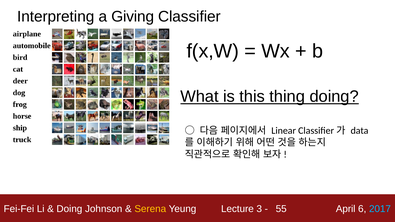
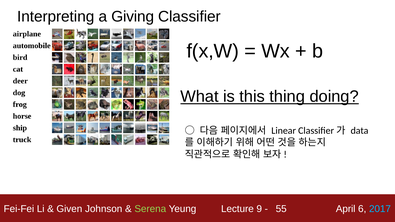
Doing: Doing -> Given (69, 209)
Serena colour: yellow -> light green (150, 209)
3: 3 -> 9 (259, 209)
